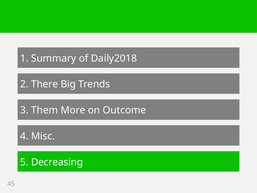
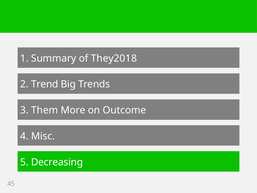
Daily2018: Daily2018 -> They2018 (114, 58)
There: There -> Trend (45, 84)
